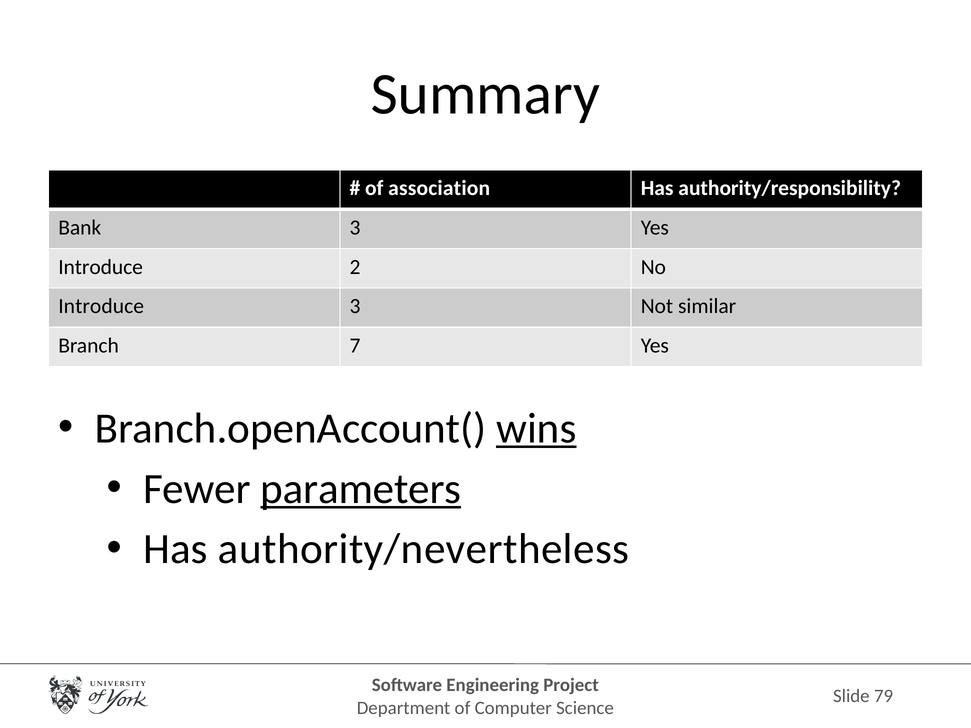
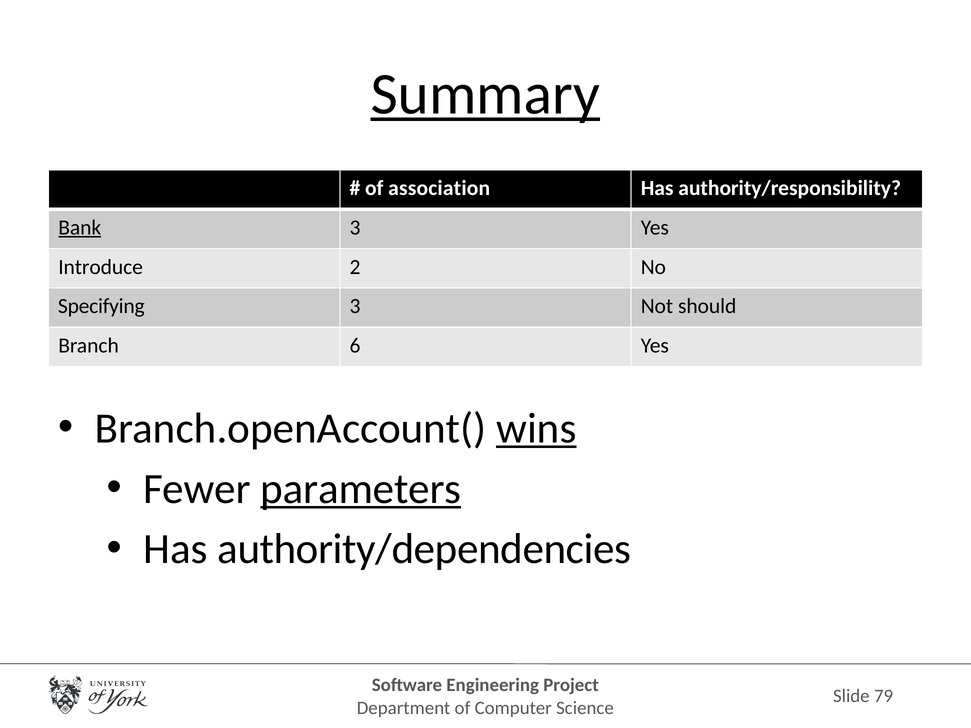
Summary underline: none -> present (485, 94)
Bank underline: none -> present (80, 228)
Introduce: Introduce -> Specifying (101, 306)
similar: similar -> should (707, 306)
7: 7 -> 6 (355, 346)
authority/nevertheless: authority/nevertheless -> authority/dependencies (424, 549)
